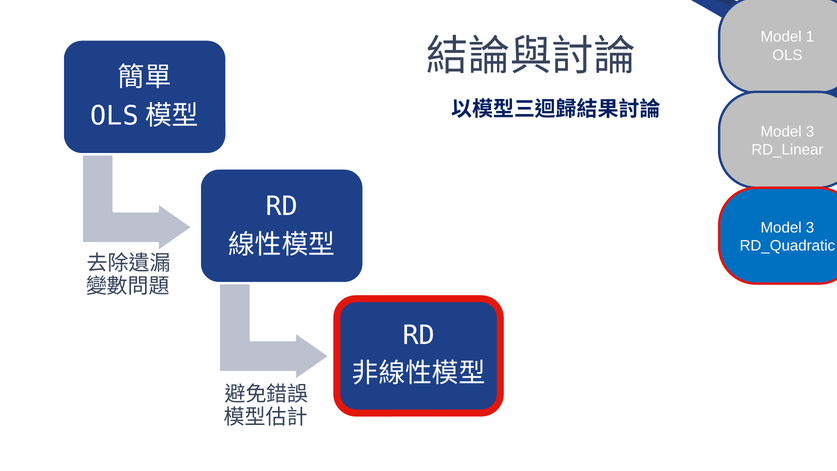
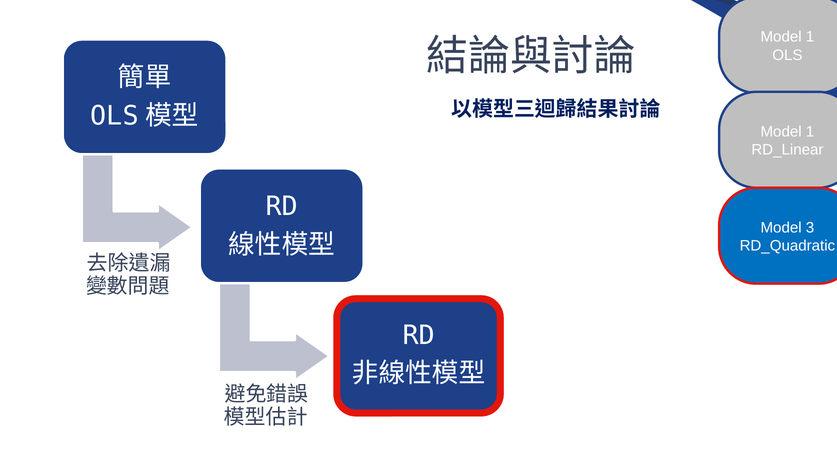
3: 3 -> 1 (810, 132)
